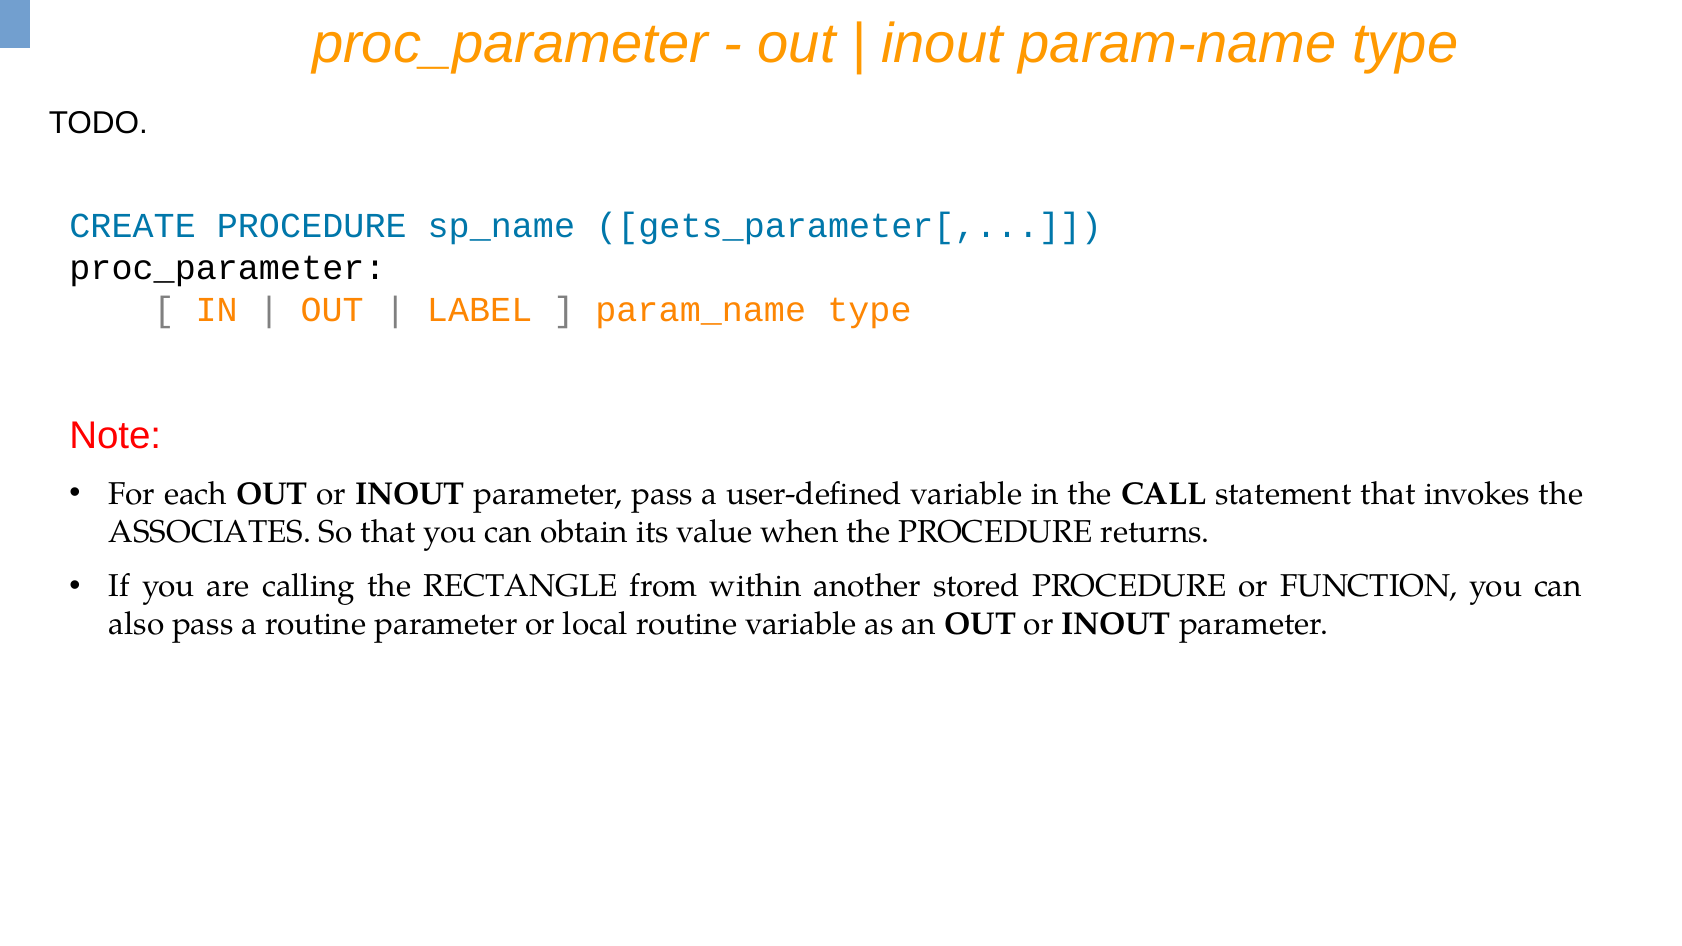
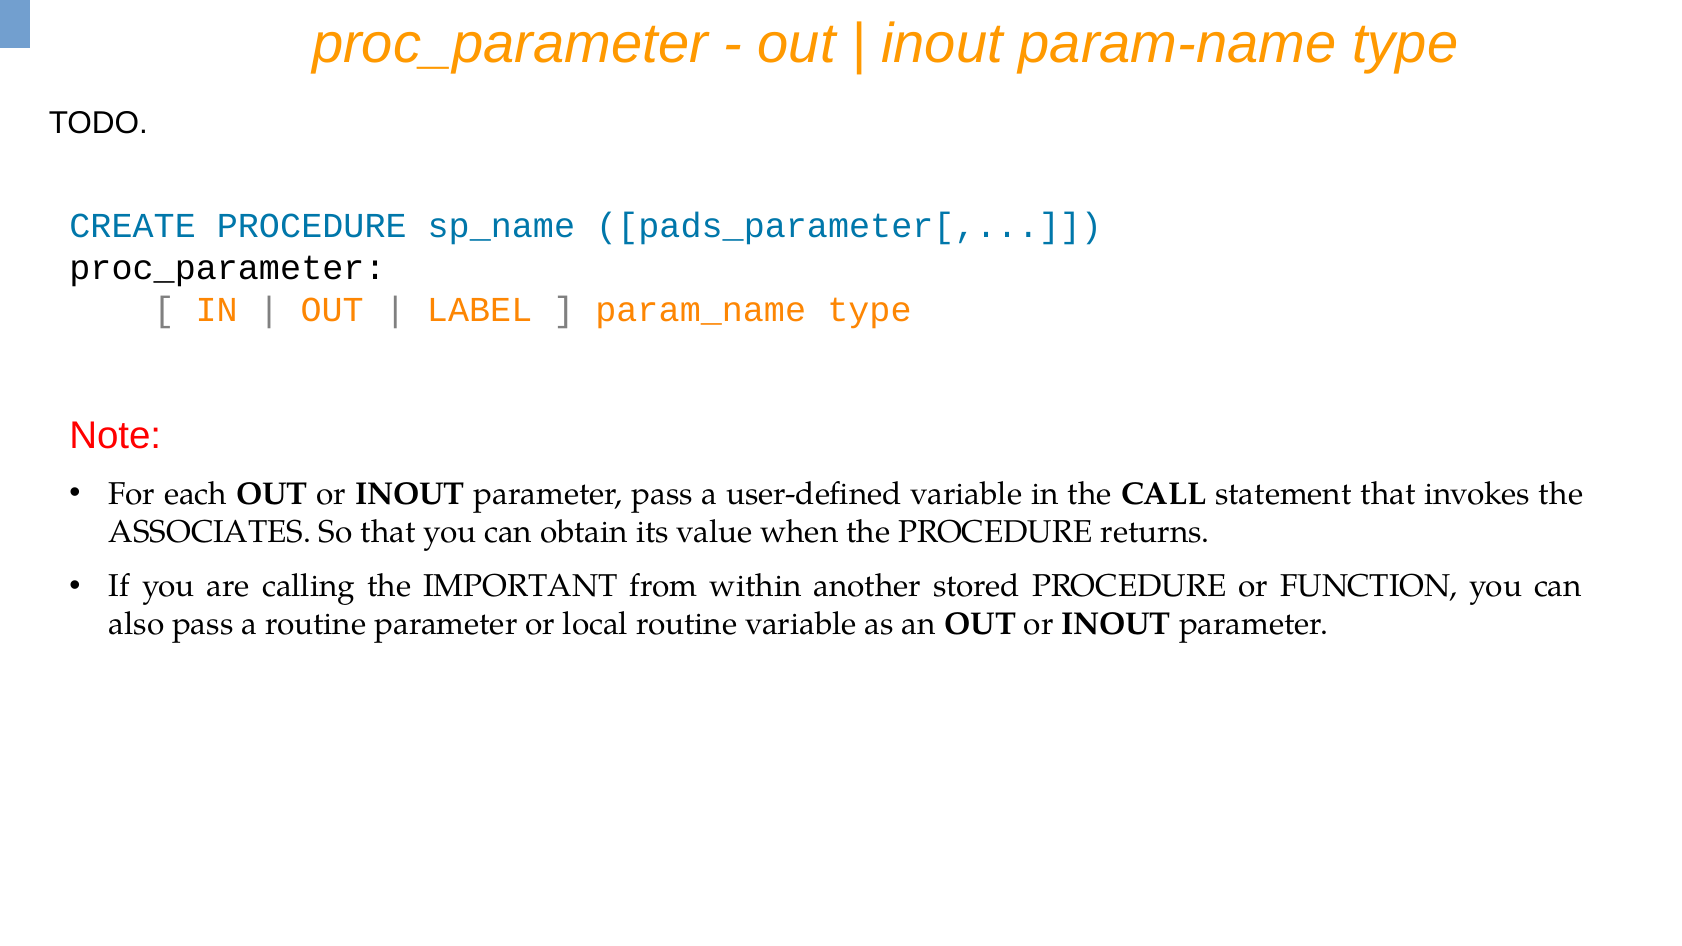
gets_parameter[: gets_parameter[ -> pads_parameter[ (849, 225)
RECTANGLE: RECTANGLE -> IMPORTANT (521, 586)
